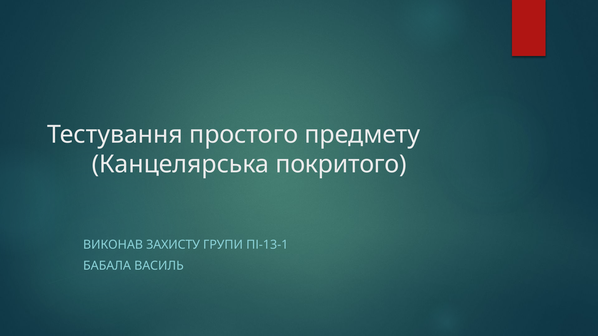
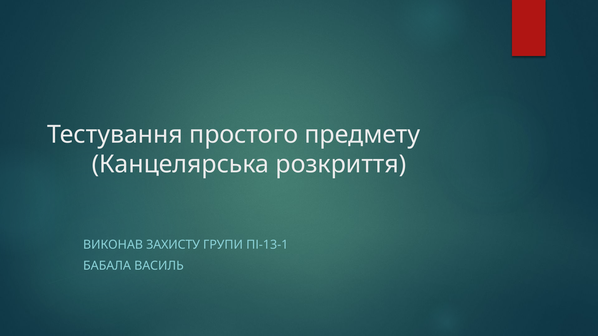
покритого: покритого -> розкриття (341, 165)
